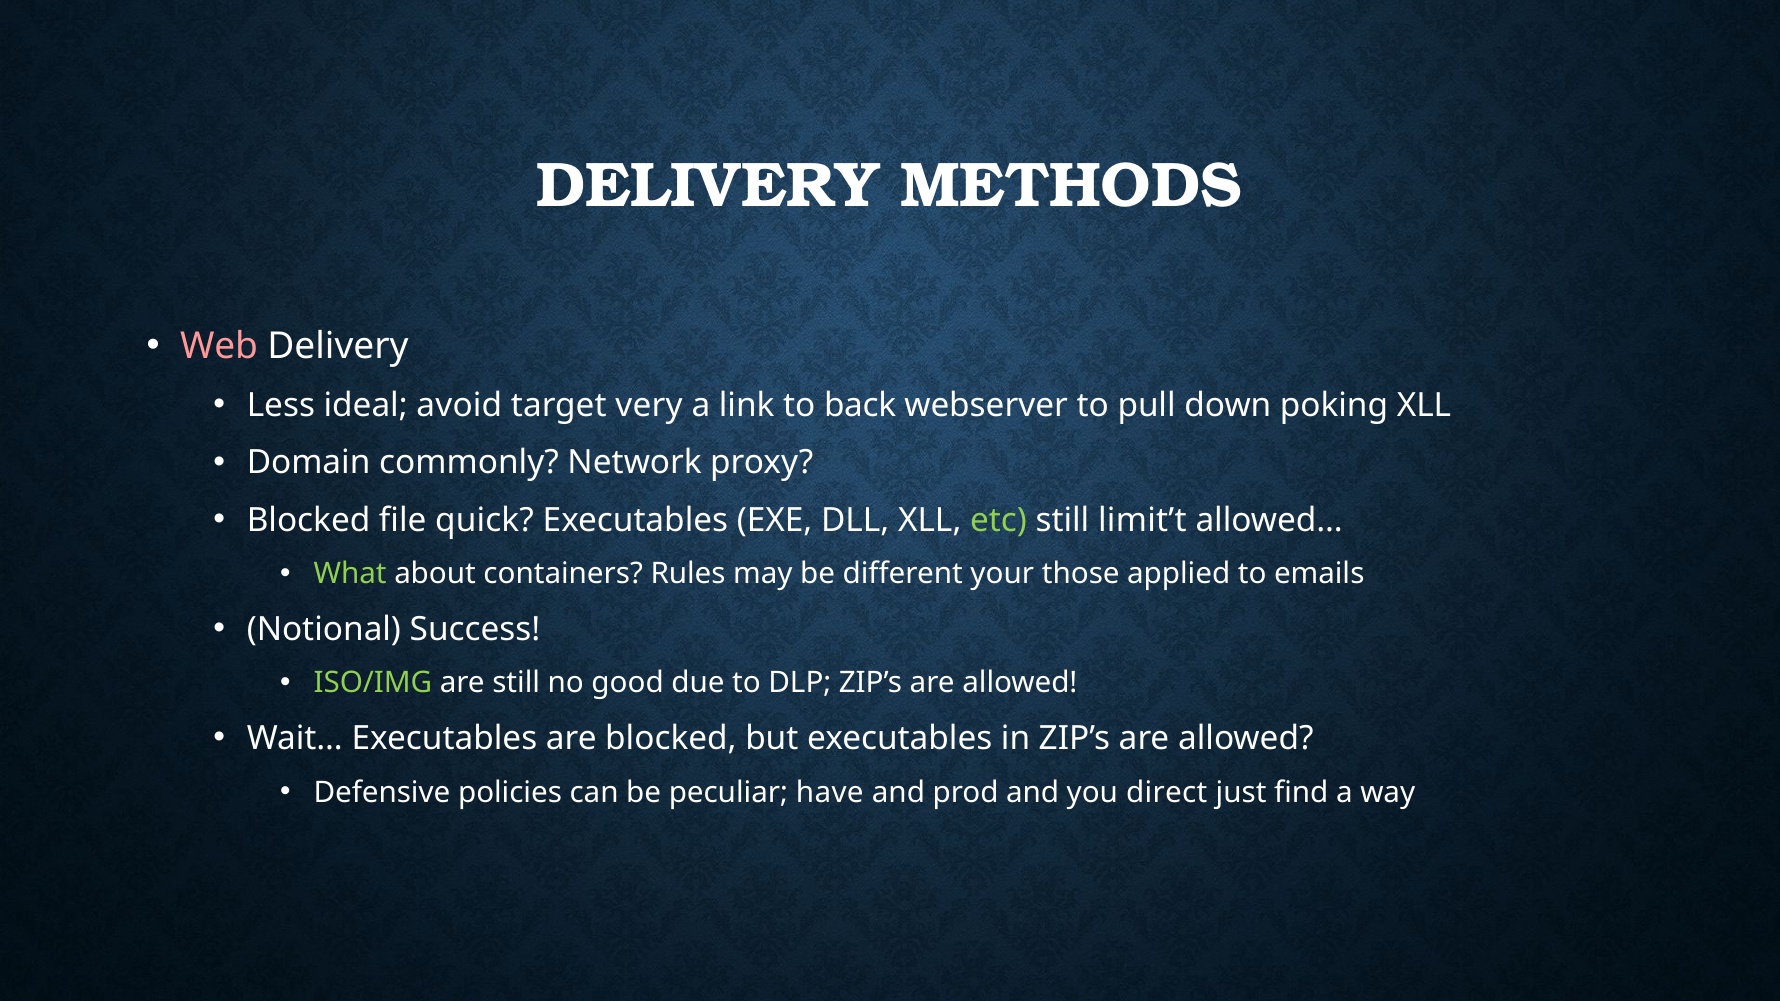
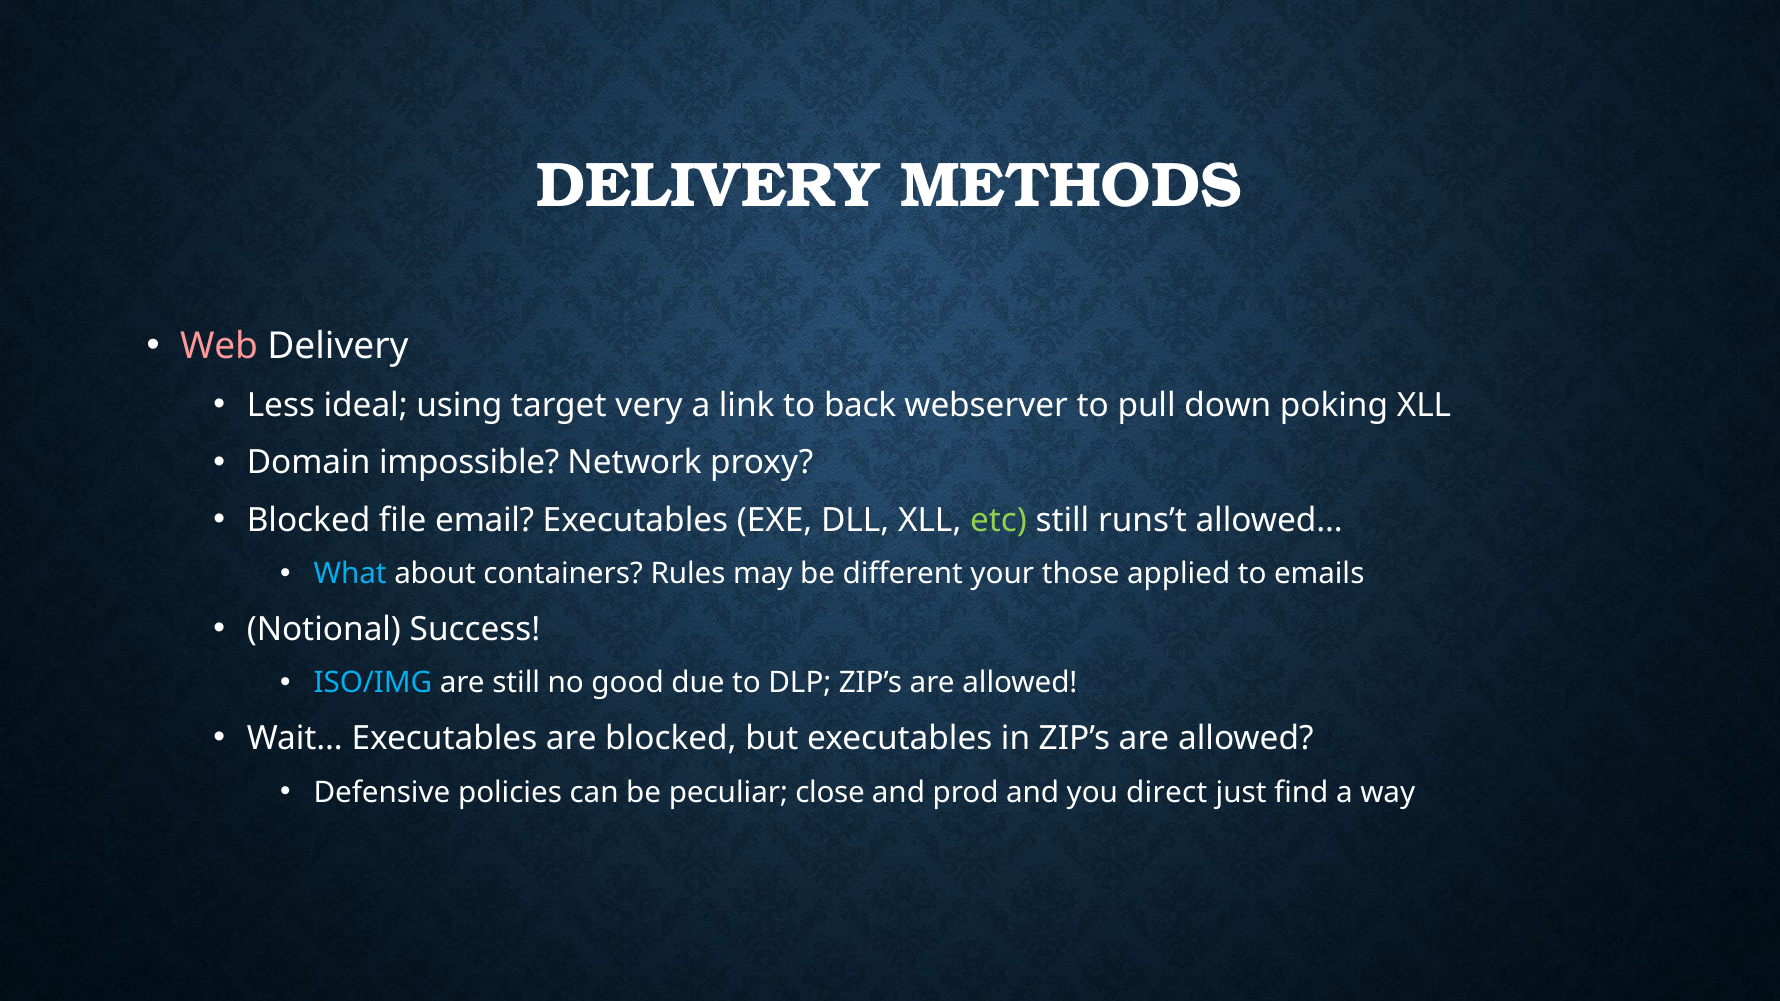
avoid: avoid -> using (459, 406)
commonly: commonly -> impossible (469, 463)
quick: quick -> email (485, 520)
limit’t: limit’t -> runs’t (1142, 520)
What colour: light green -> light blue (350, 574)
ISO/IMG colour: light green -> light blue (373, 683)
have: have -> close (830, 793)
